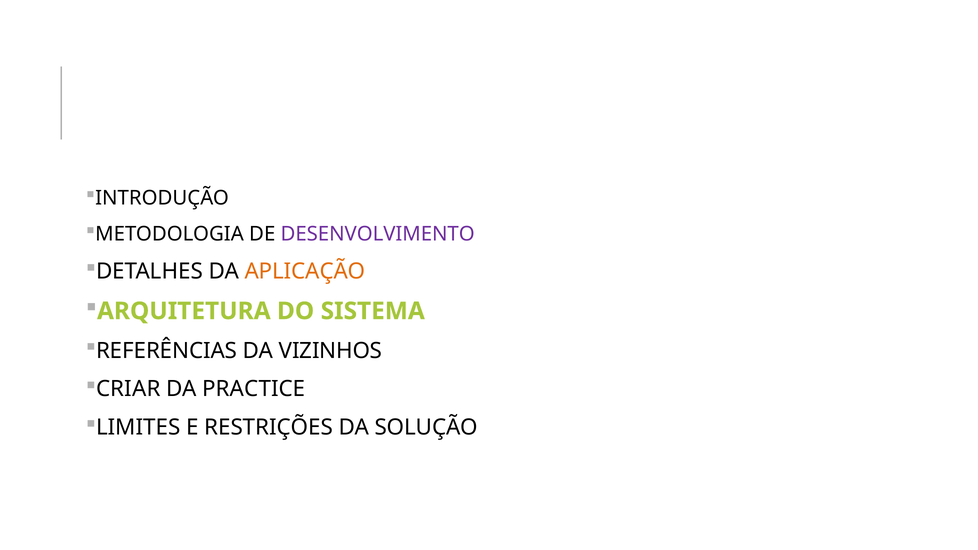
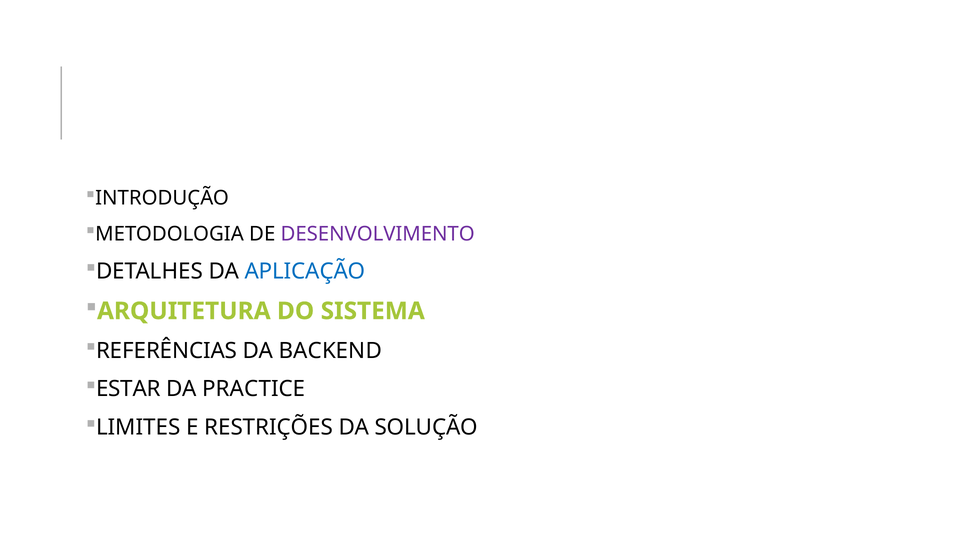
APLICAÇÃO colour: orange -> blue (305, 272)
VIZINHOS: VIZINHOS -> BACKEND (330, 351)
CRIAR: CRIAR -> ESTAR (128, 389)
